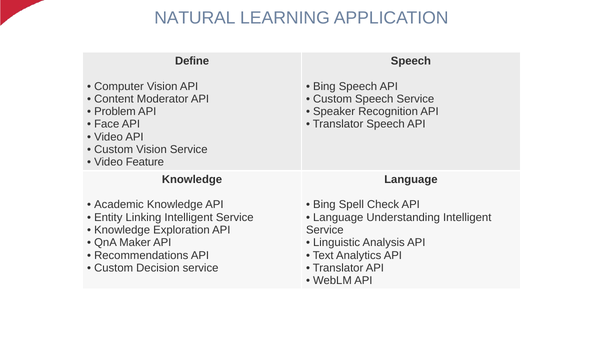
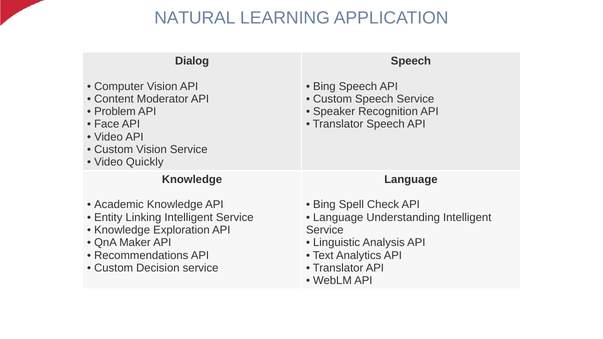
Define: Define -> Dialog (192, 61)
Feature: Feature -> Quickly (145, 162)
